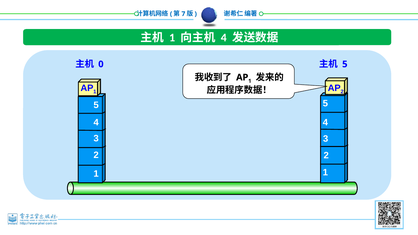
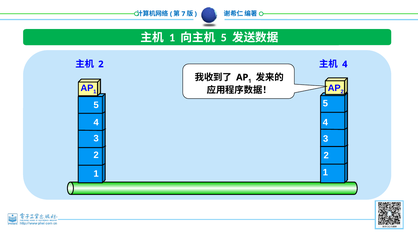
4: 4 -> 5 (224, 38)
0: 0 -> 2 (101, 64)
5: 5 -> 4 (345, 64)
